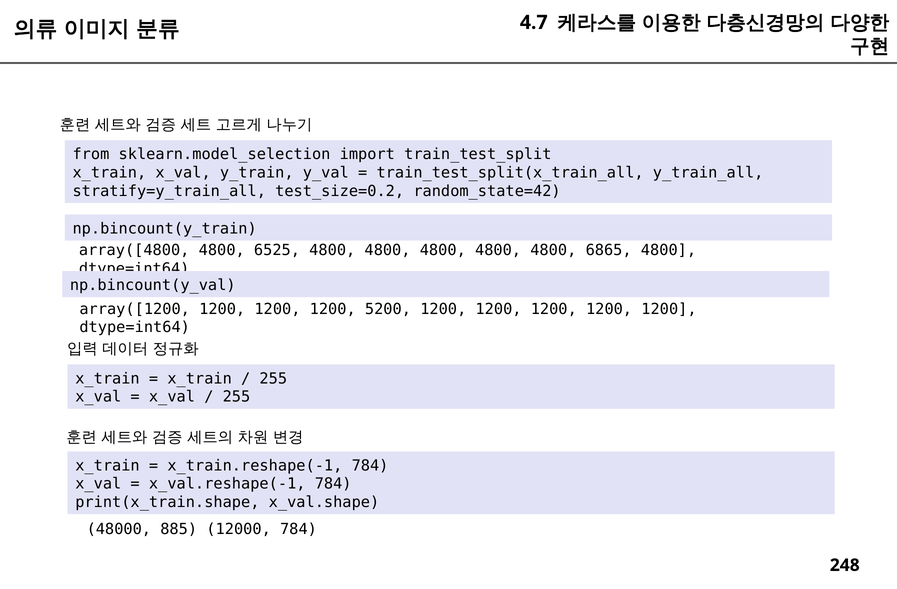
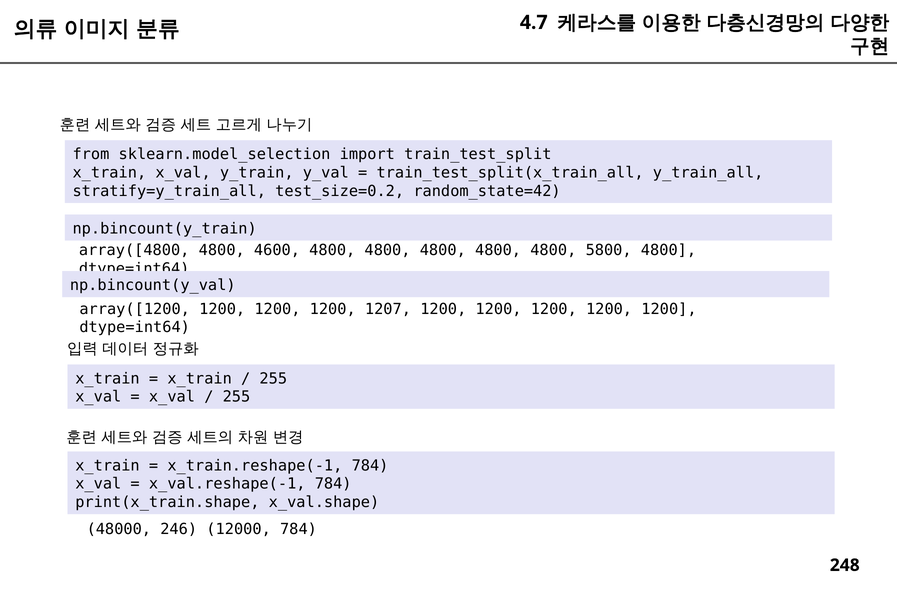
6525: 6525 -> 4600 (277, 250)
6865: 6865 -> 5800 (609, 250)
5200: 5200 -> 1207 (388, 309)
885: 885 -> 246 (179, 529)
